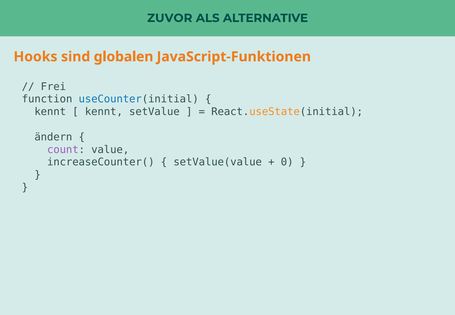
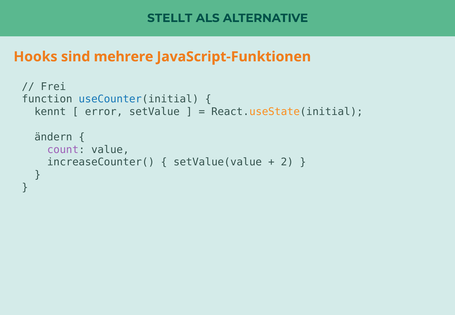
ZUVOR: ZUVOR -> STELLT (170, 18)
globalen: globalen -> mehrere (124, 57)
kennt: kennt -> error (104, 112)
0: 0 -> 2 (287, 162)
